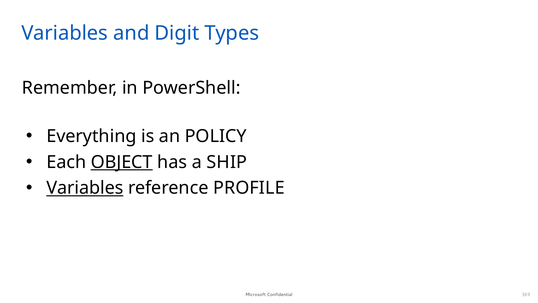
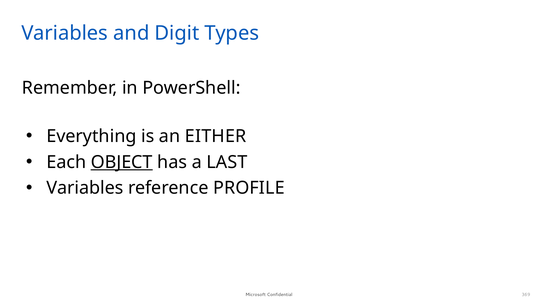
POLICY: POLICY -> EITHER (216, 136)
SHIP: SHIP -> LAST (227, 162)
Variables underline: present -> none (85, 188)
